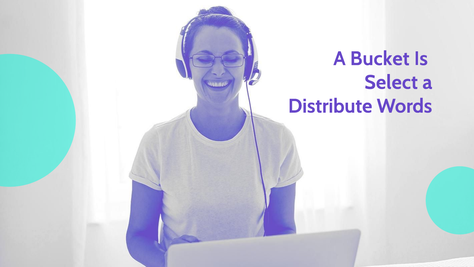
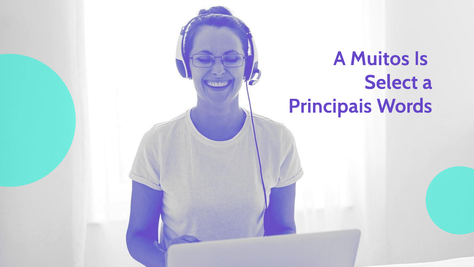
Bucket: Bucket -> Muitos (380, 59)
Distribute: Distribute -> Principais (330, 106)
